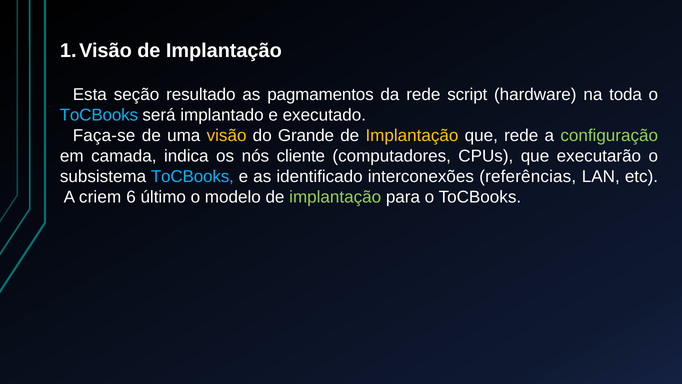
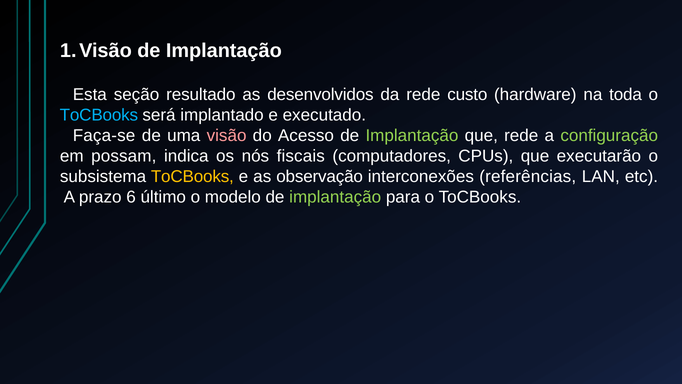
pagmamentos: pagmamentos -> desenvolvidos (320, 94)
script: script -> custo (467, 94)
visão colour: yellow -> pink (227, 135)
Grande: Grande -> Acesso (306, 135)
Implantação colour: yellow -> light green (412, 135)
camada: camada -> possam (124, 156)
cliente: cliente -> fiscais (301, 156)
ToCBooks colour: light blue -> yellow (192, 176)
identificado: identificado -> observação (320, 176)
criem: criem -> prazo (100, 197)
